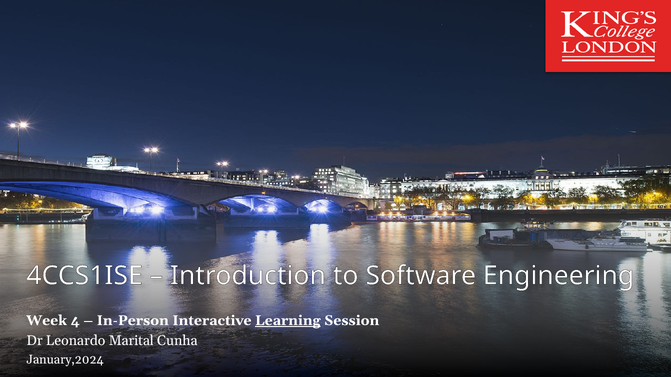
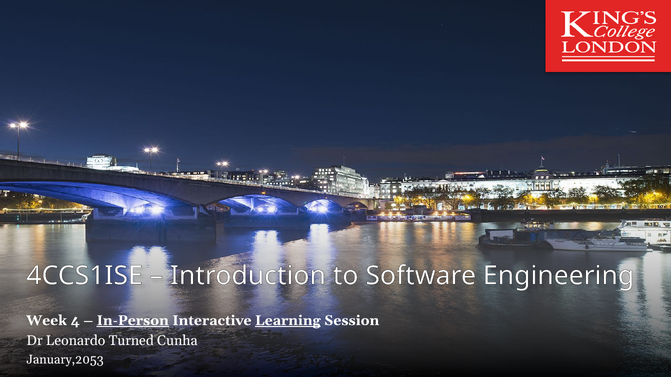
In-Person underline: none -> present (133, 321)
Marital: Marital -> Turned (131, 341)
January,2024: January,2024 -> January,2053 (65, 360)
